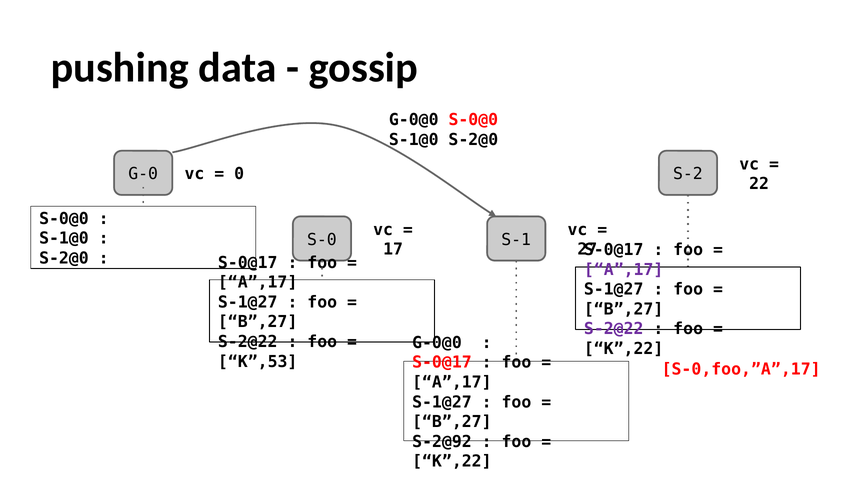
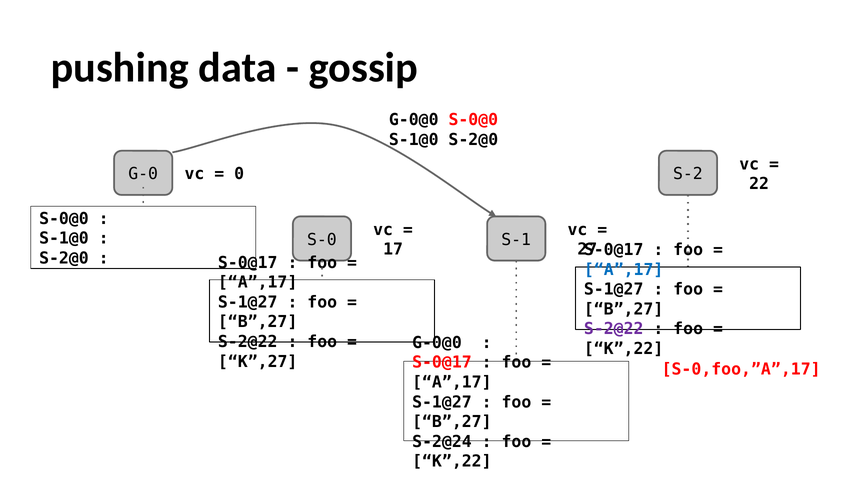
A”,17 colour: purple -> blue (624, 269)
K”,53: K”,53 -> K”,27 (258, 361)
S-2@92: S-2@92 -> S-2@24 (442, 441)
